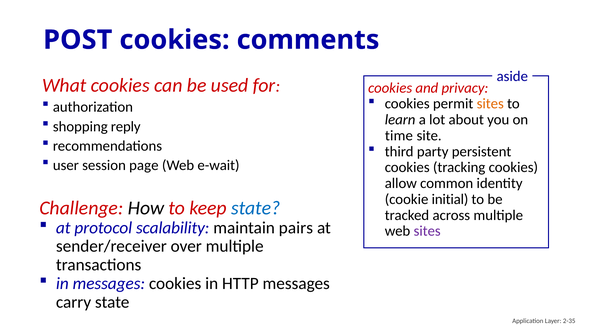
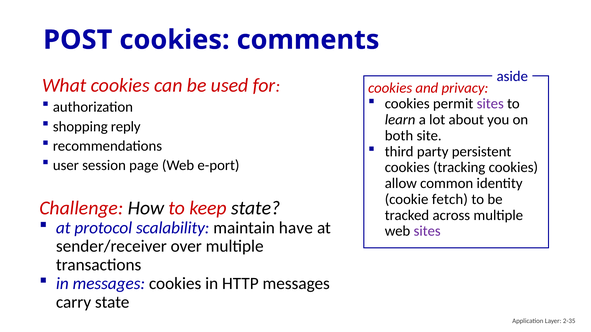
sites colour: orange -> purple (490, 104)
time: time -> both (399, 136)
e-wait: e-wait -> e-port (218, 166)
initial: initial -> fetch (450, 200)
state colour: blue -> black (256, 208)
pairs: pairs -> have (296, 228)
